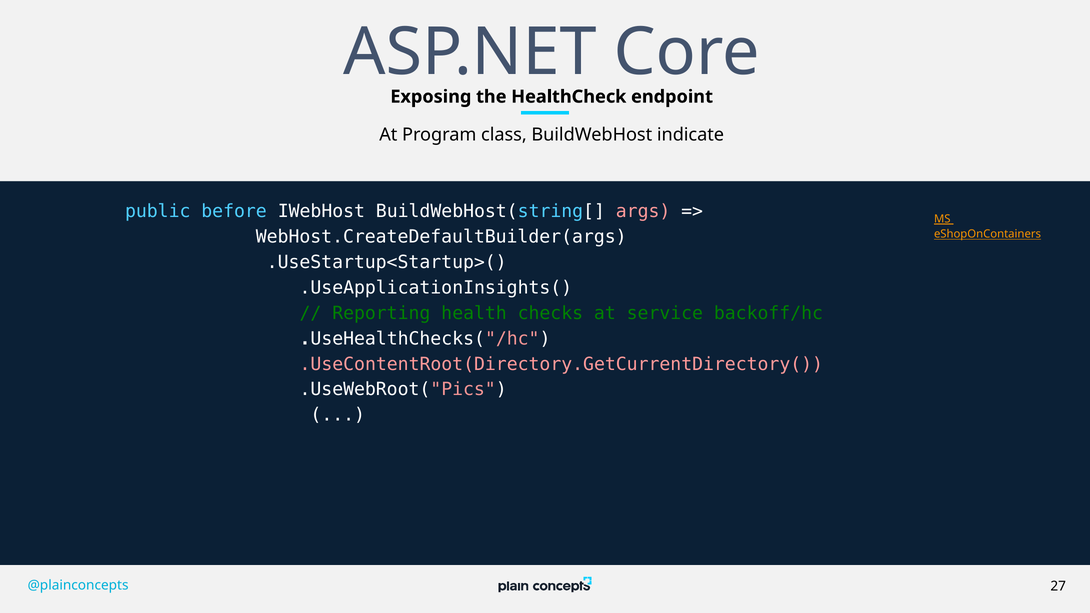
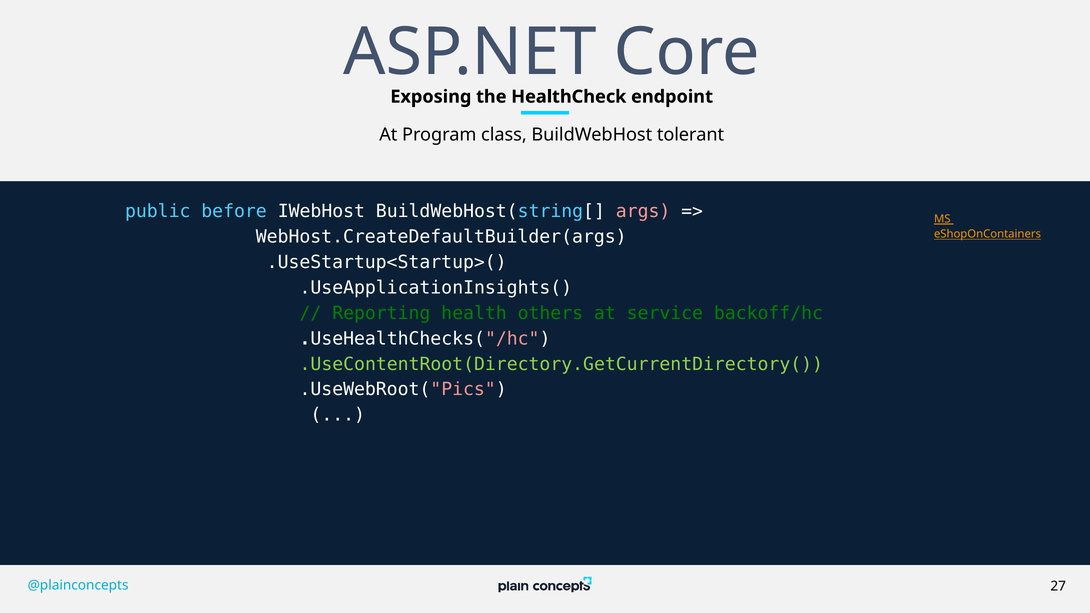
indicate: indicate -> tolerant (691, 135)
checks: checks -> others (550, 313)
.UseContentRoot(Directory.GetCurrentDirectory( colour: pink -> light green (561, 364)
